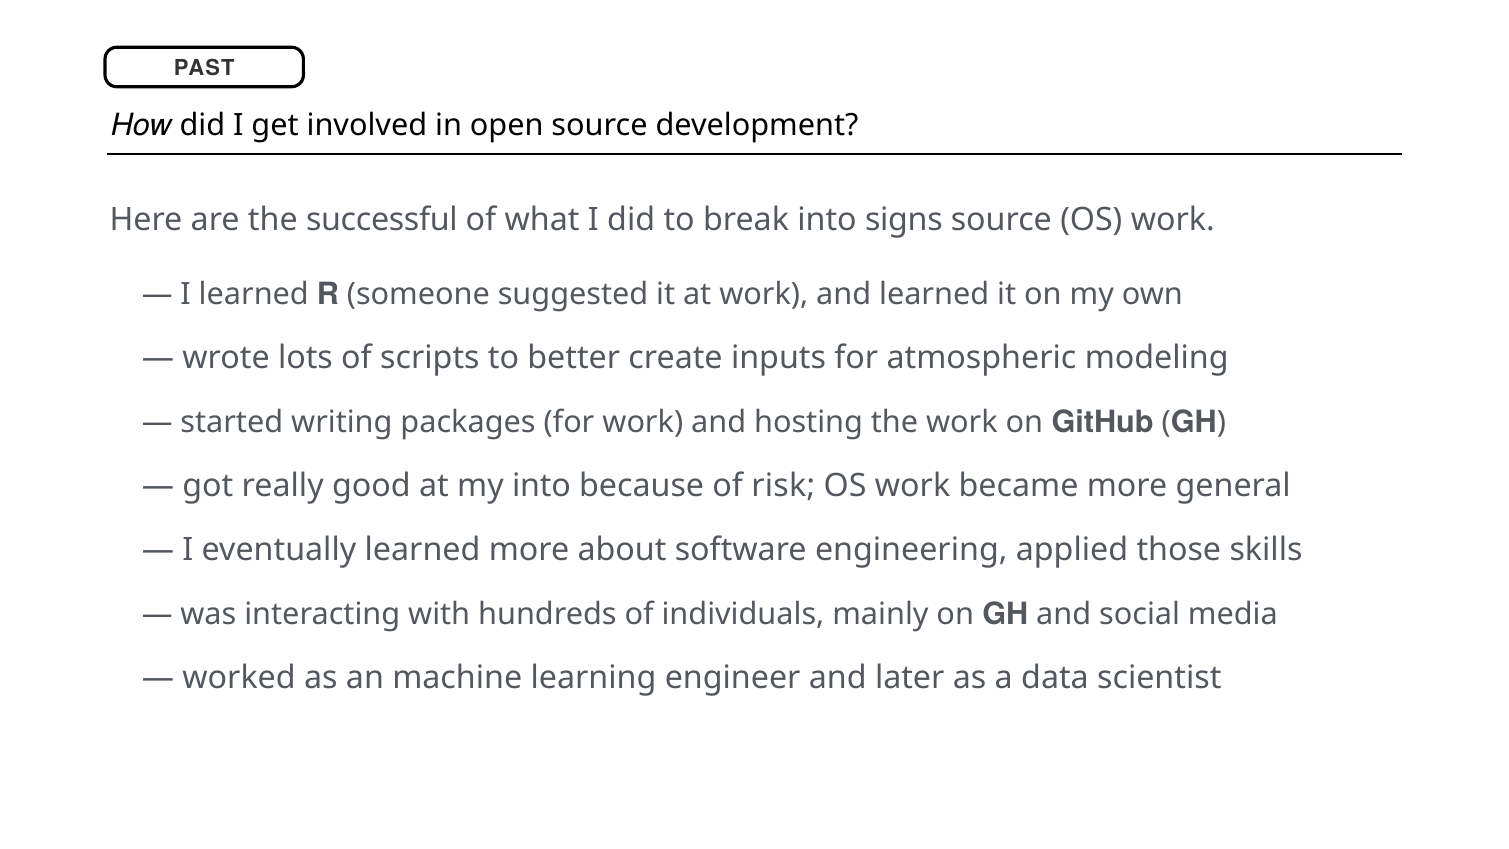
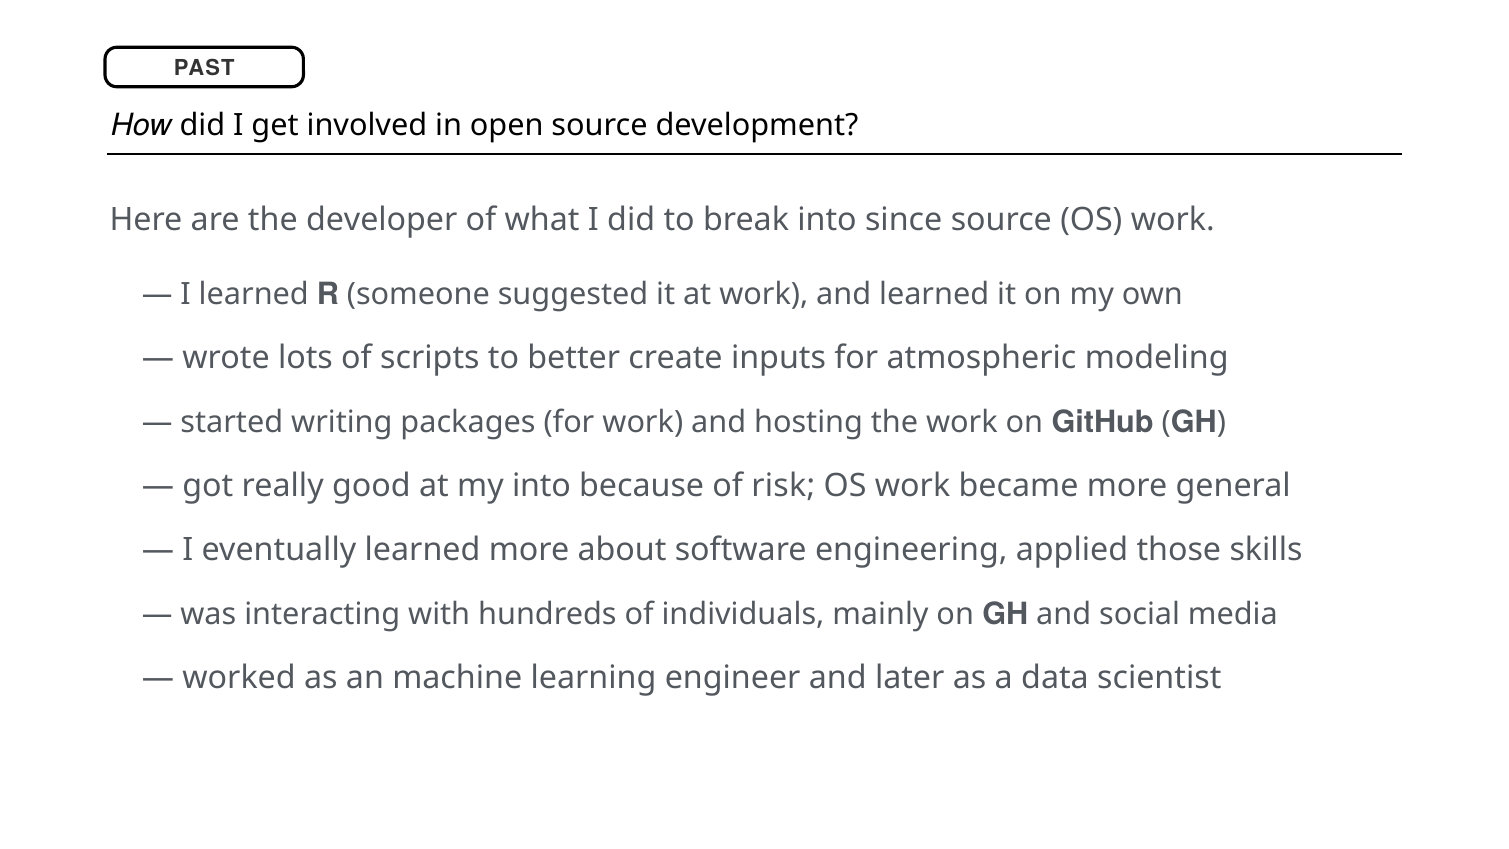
successful: successful -> developer (382, 220)
signs: signs -> since (904, 220)
